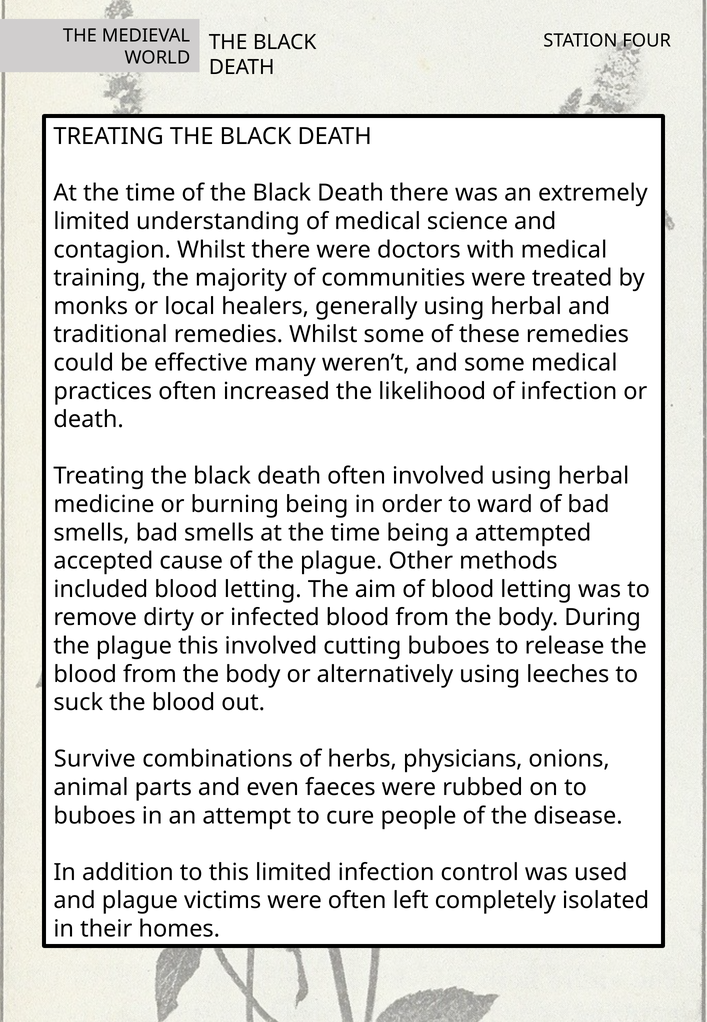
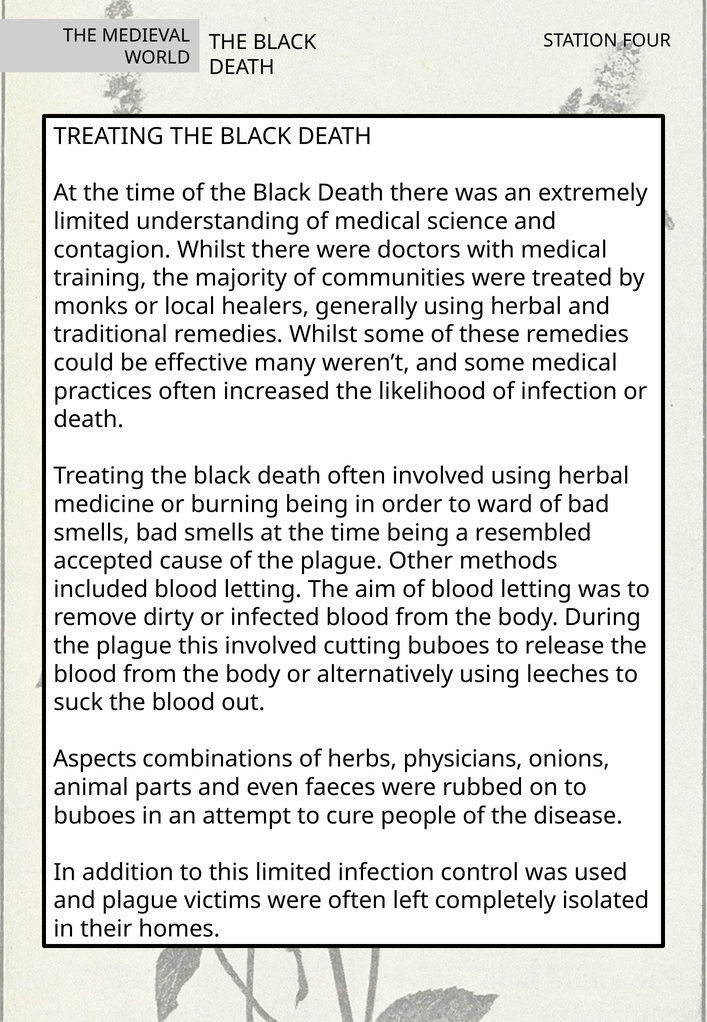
attempted: attempted -> resembled (533, 532)
Survive: Survive -> Aspects (95, 759)
